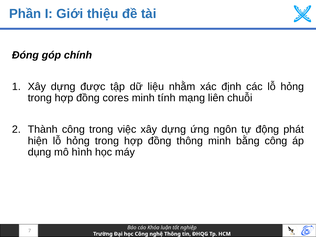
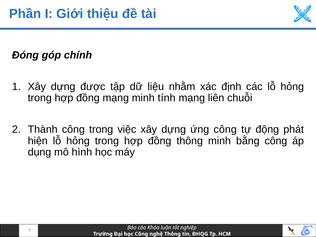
đồng cores: cores -> mạng (116, 98)
ứng ngôn: ngôn -> công (225, 130)
